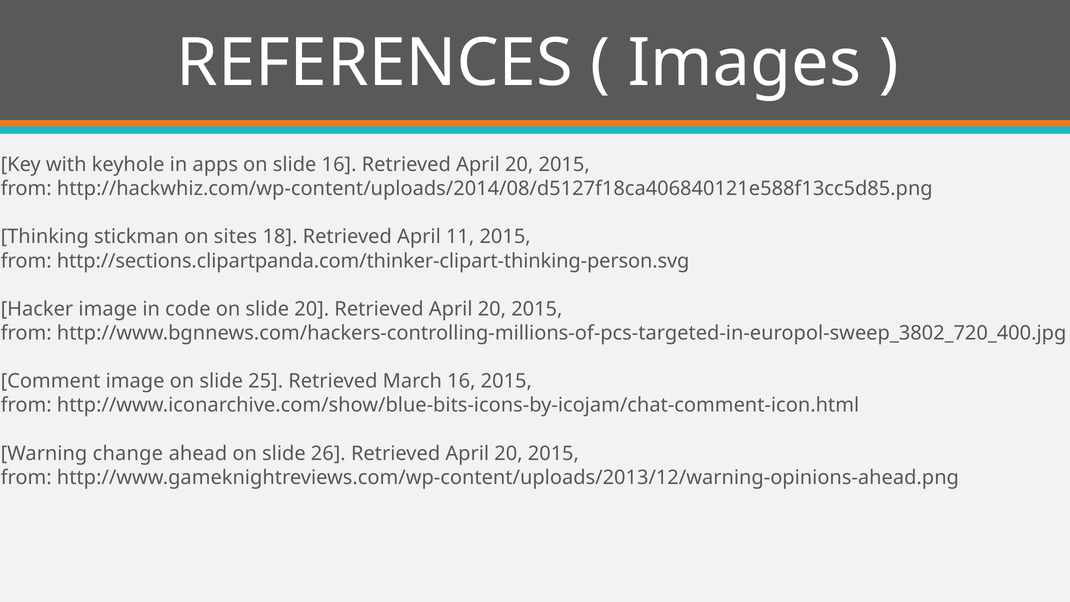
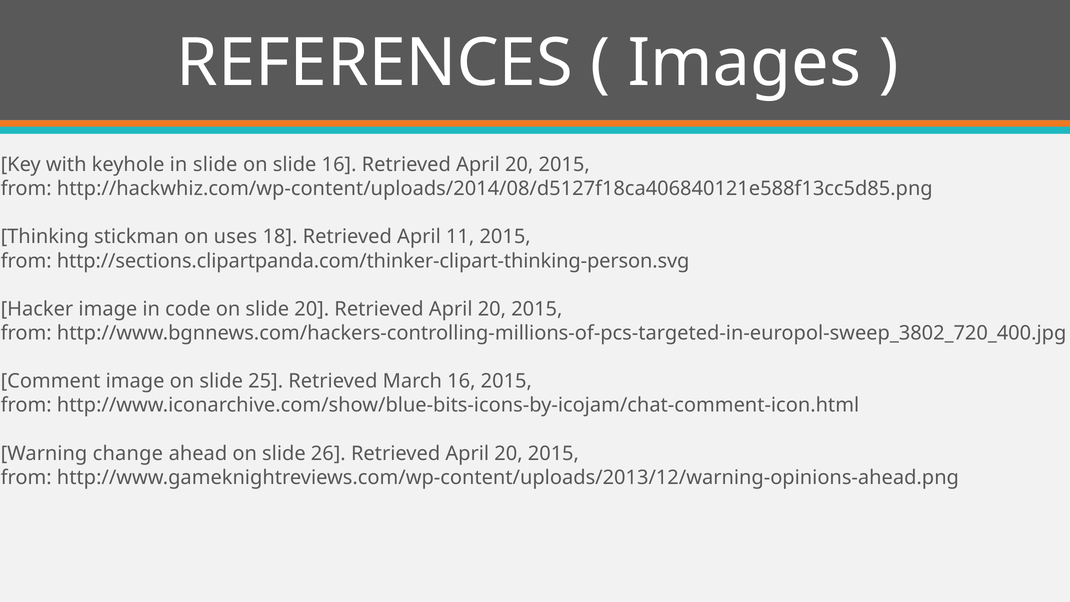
in apps: apps -> slide (215, 165)
sites: sites -> uses (235, 237)
